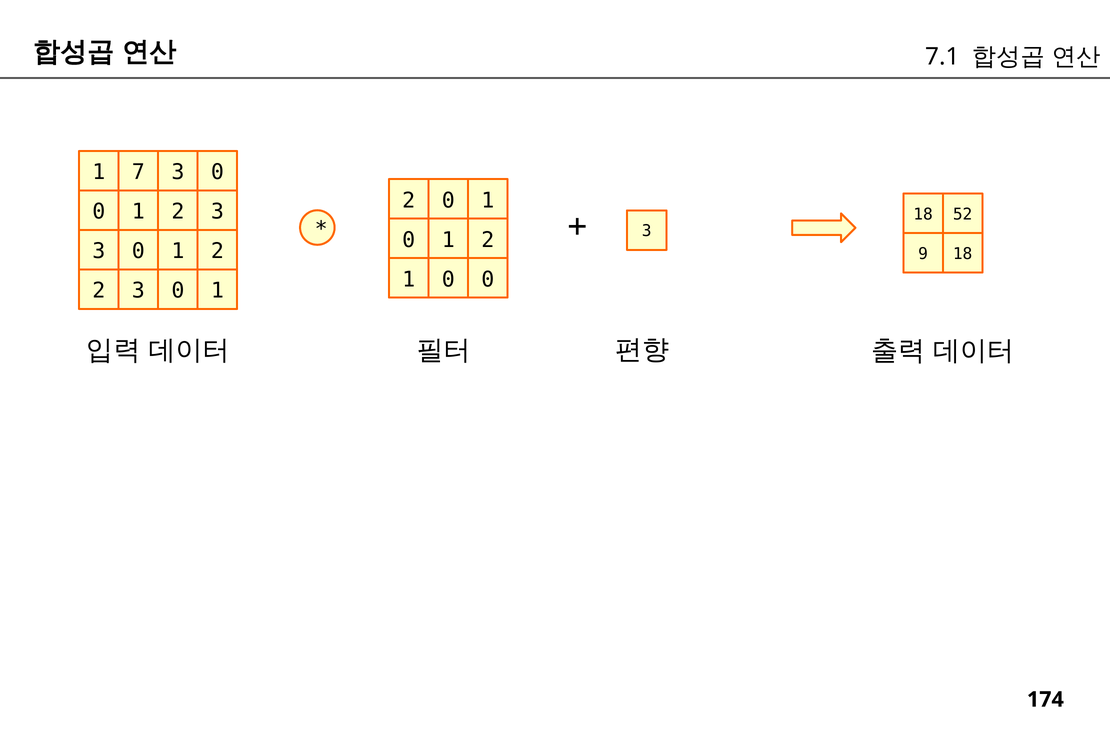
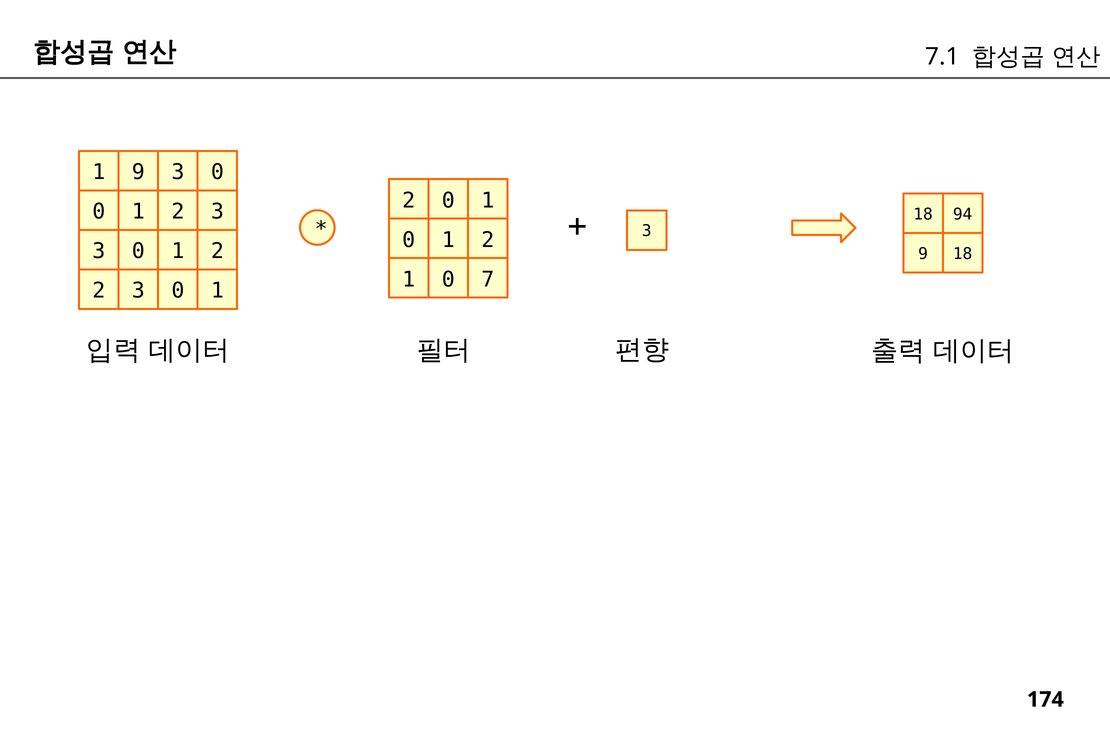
1 7: 7 -> 9 (138, 172)
52: 52 -> 94 (963, 215)
1 0 0: 0 -> 7 (488, 280)
